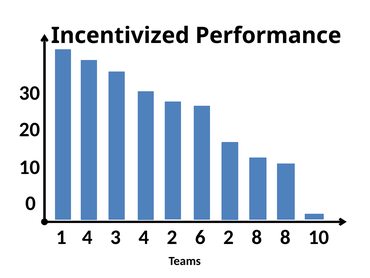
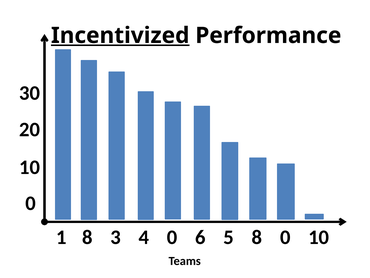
Incentivized underline: none -> present (120, 35)
1 4: 4 -> 8 (87, 237)
4 2: 2 -> 0 (172, 237)
6 2: 2 -> 5 (229, 237)
8 8: 8 -> 0 (285, 237)
